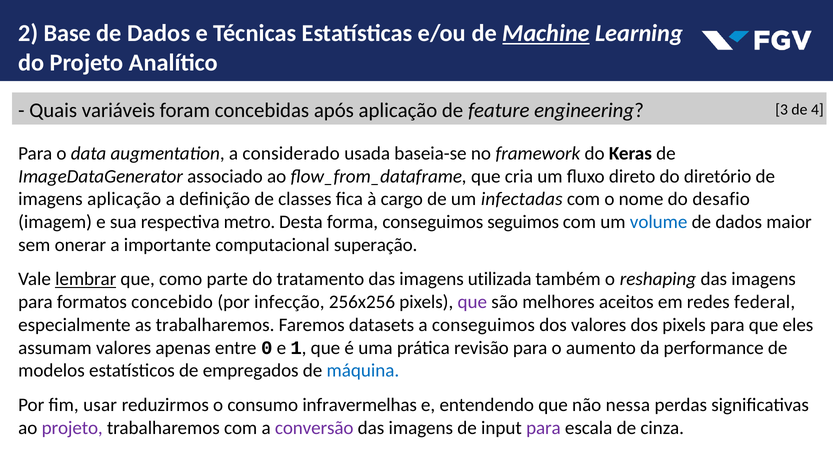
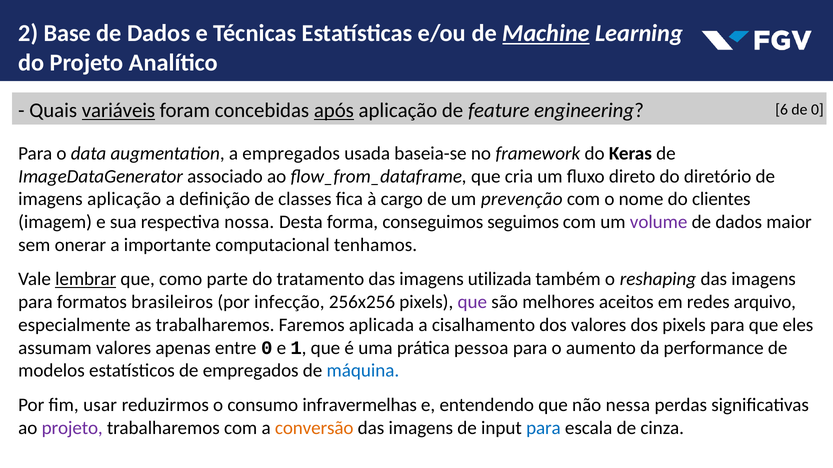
variáveis underline: none -> present (118, 111)
após underline: none -> present (334, 111)
3: 3 -> 6 (782, 110)
de 4: 4 -> 0 (817, 110)
a considerado: considerado -> empregados (291, 154)
infectadas: infectadas -> prevenção (522, 199)
desafio: desafio -> clientes (721, 199)
metro: metro -> nossa (249, 222)
volume colour: blue -> purple (659, 222)
superação: superação -> tenhamos (376, 245)
concebido: concebido -> brasileiros (172, 302)
federal: federal -> arquivo (765, 302)
datasets: datasets -> aplicada (381, 325)
a conseguimos: conseguimos -> cisalhamento (483, 325)
revisão: revisão -> pessoa (481, 348)
conversão colour: purple -> orange (314, 428)
para colour: purple -> blue (543, 428)
